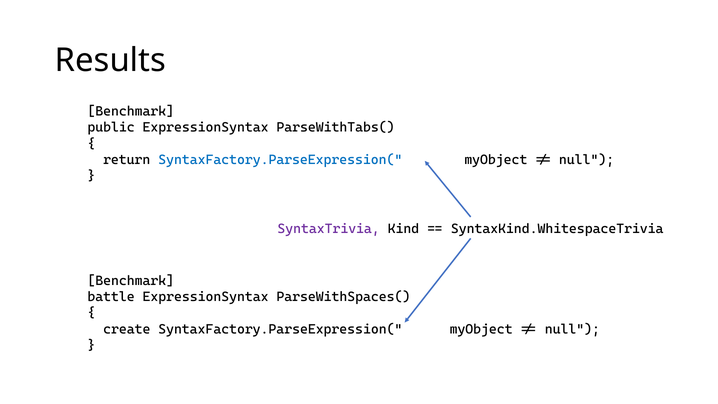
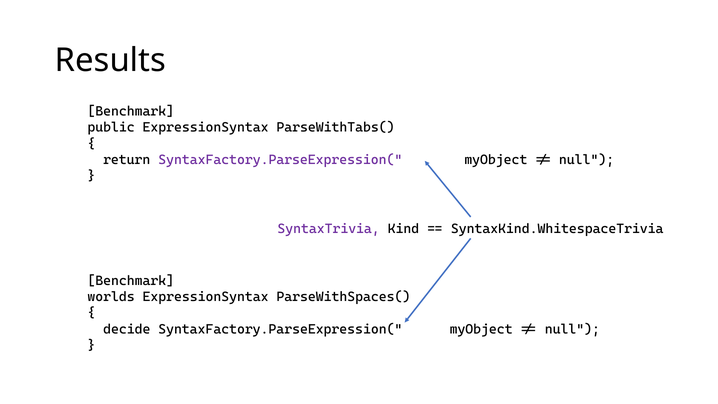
SyntaxFactory.ParseExpression( colour: blue -> purple (280, 160)
battle: battle -> worlds (111, 297)
create: create -> decide (127, 329)
